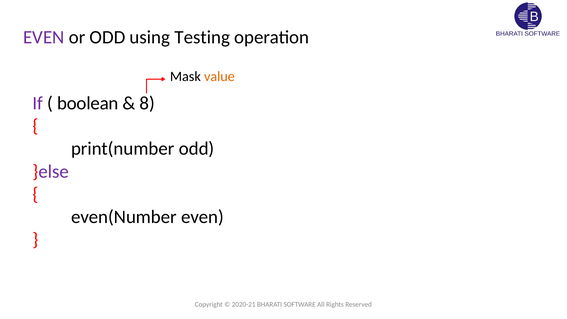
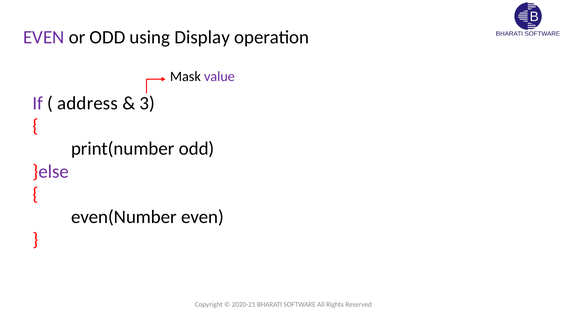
Testing: Testing -> Display (202, 37)
value colour: orange -> purple (219, 77)
boolean: boolean -> address (88, 103)
8: 8 -> 3 (147, 103)
